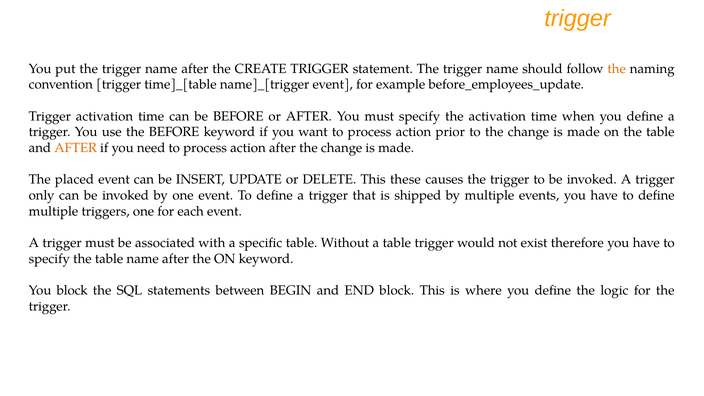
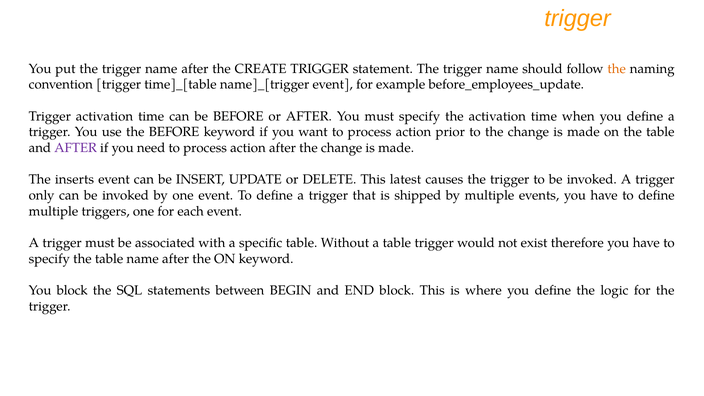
AFTER colour: orange -> purple (76, 148)
placed: placed -> inserts (74, 180)
these: these -> latest (405, 180)
